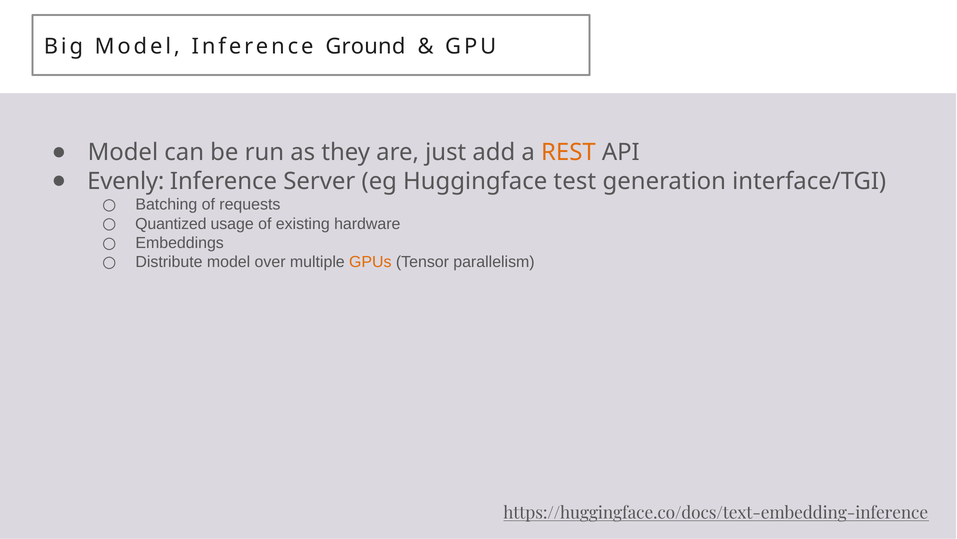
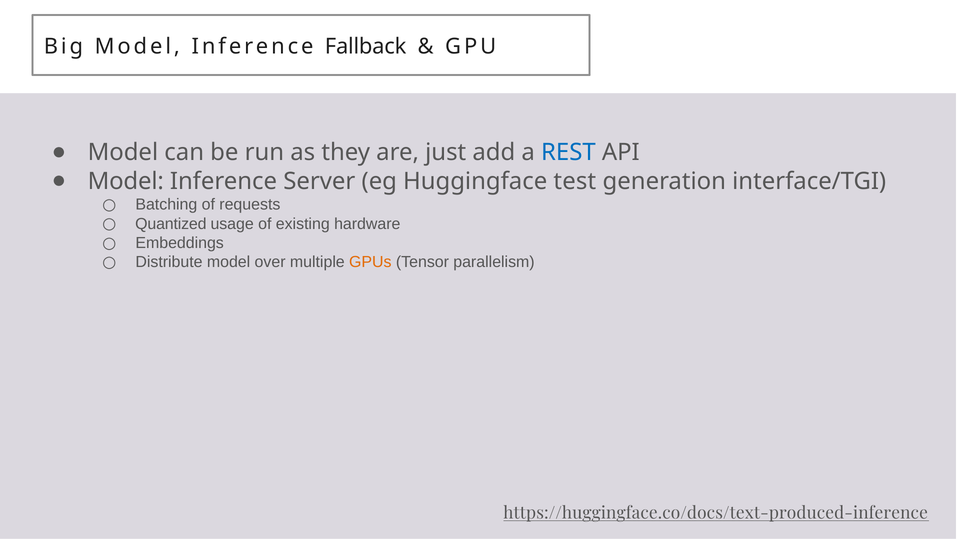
Ground: Ground -> Fallback (366, 46)
REST colour: orange -> blue (568, 152)
Evenly: Evenly -> Model (126, 181)
https://huggingface.co/docs/text-embedding-inference: https://huggingface.co/docs/text-embedding-inference -> https://huggingface.co/docs/text-produced-inference (716, 512)
